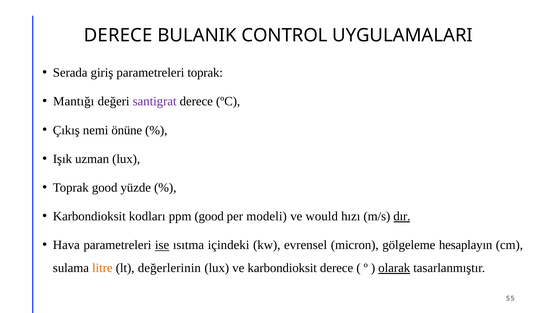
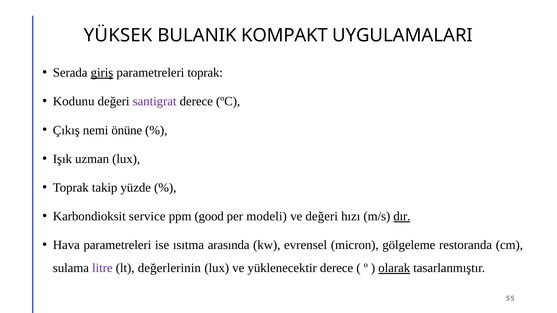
DERECE: DERECE -> YÜKSEK (118, 35)
CONTROL: CONTROL -> KOMPAKT (285, 35)
giriş underline: none -> present (102, 73)
Mantığı: Mantığı -> Kodunu (74, 102)
Toprak good: good -> takip (105, 188)
kodları: kodları -> service (147, 217)
ve would: would -> değeri (322, 217)
ise underline: present -> none (162, 245)
içindeki: içindeki -> arasında (229, 245)
hesaplayın: hesaplayın -> restoranda (466, 245)
litre colour: orange -> purple (102, 268)
ve karbondioksit: karbondioksit -> yüklenecektir (282, 268)
